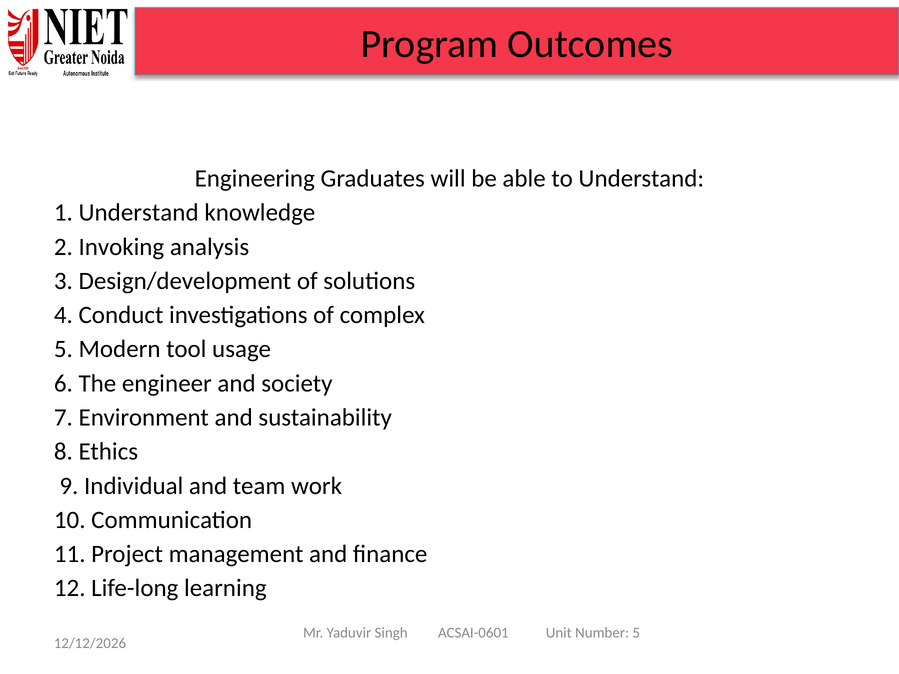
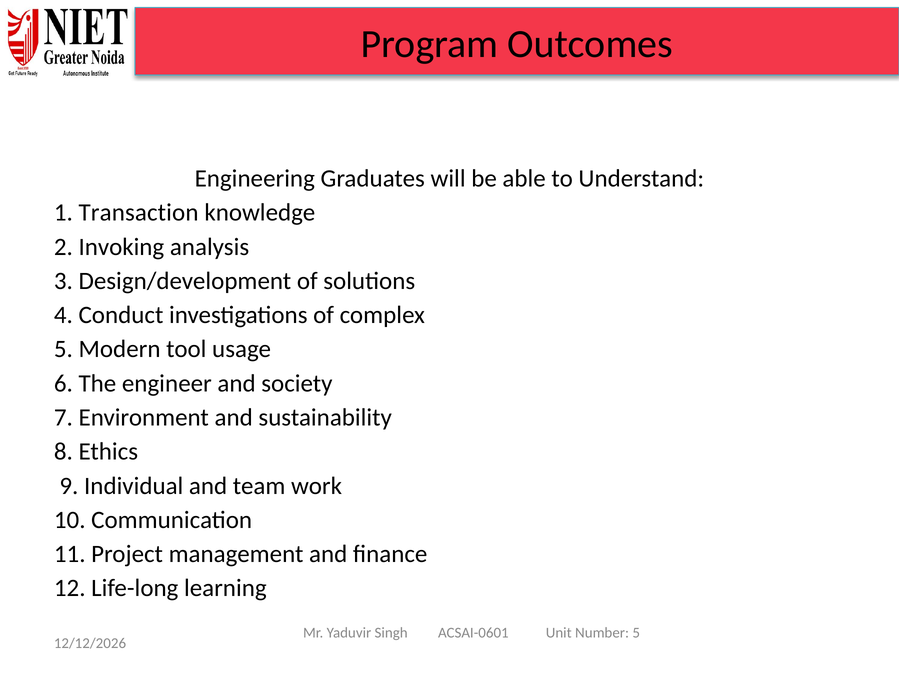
1 Understand: Understand -> Transaction (139, 213)
